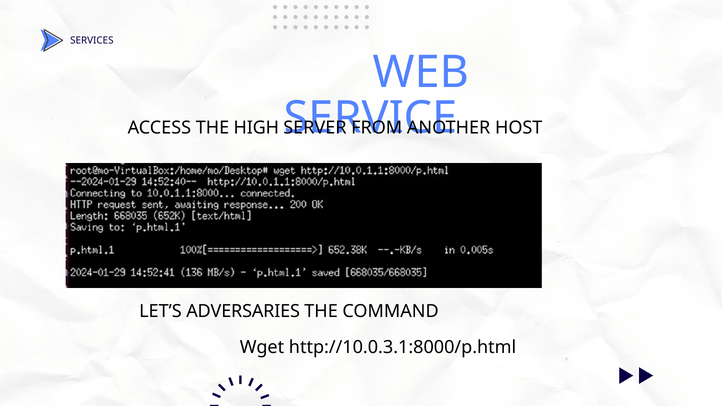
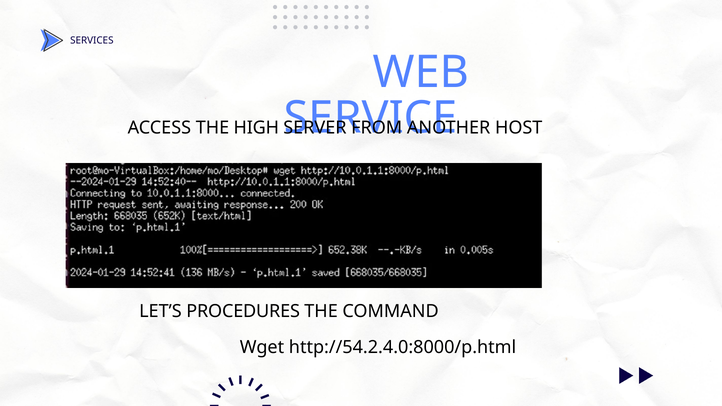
ADVERSARIES: ADVERSARIES -> PROCEDURES (243, 311)
http://10.0.3.1:8000/p.html: http://10.0.3.1:8000/p.html -> http://54.2.4.0:8000/p.html (403, 347)
